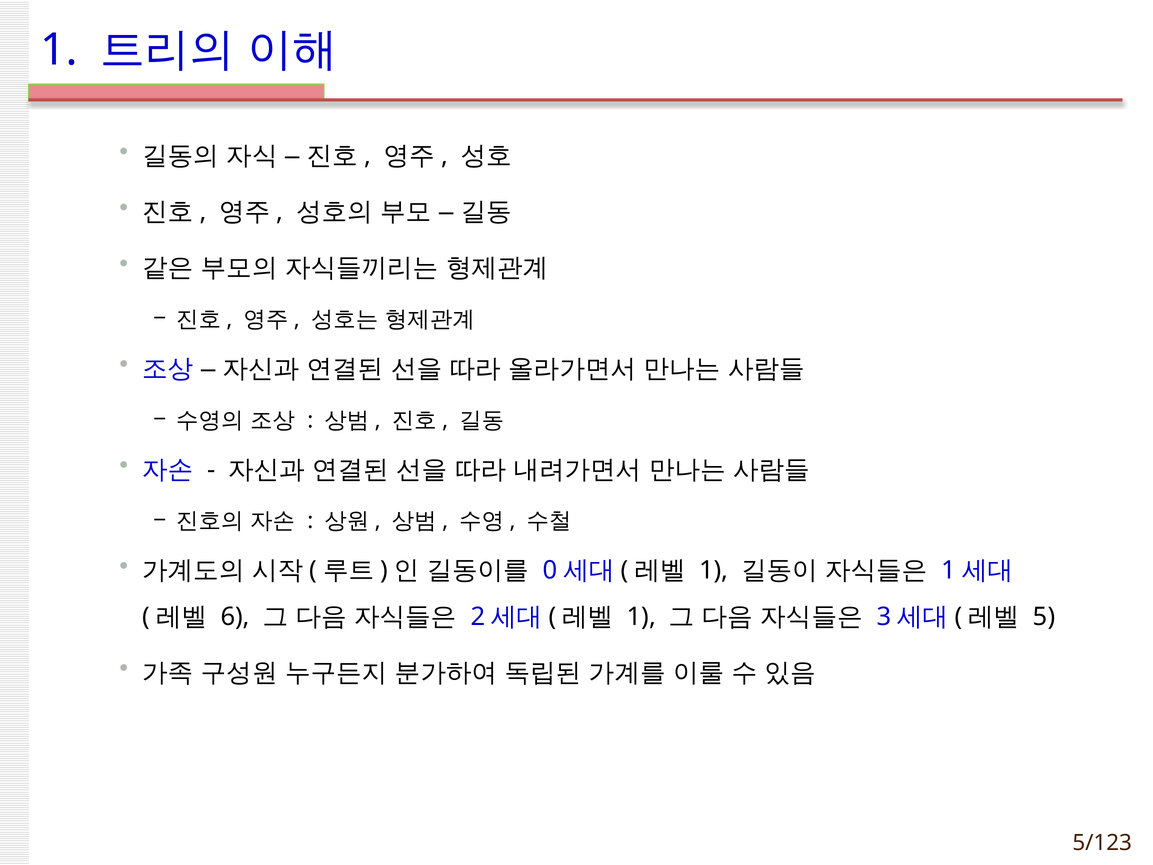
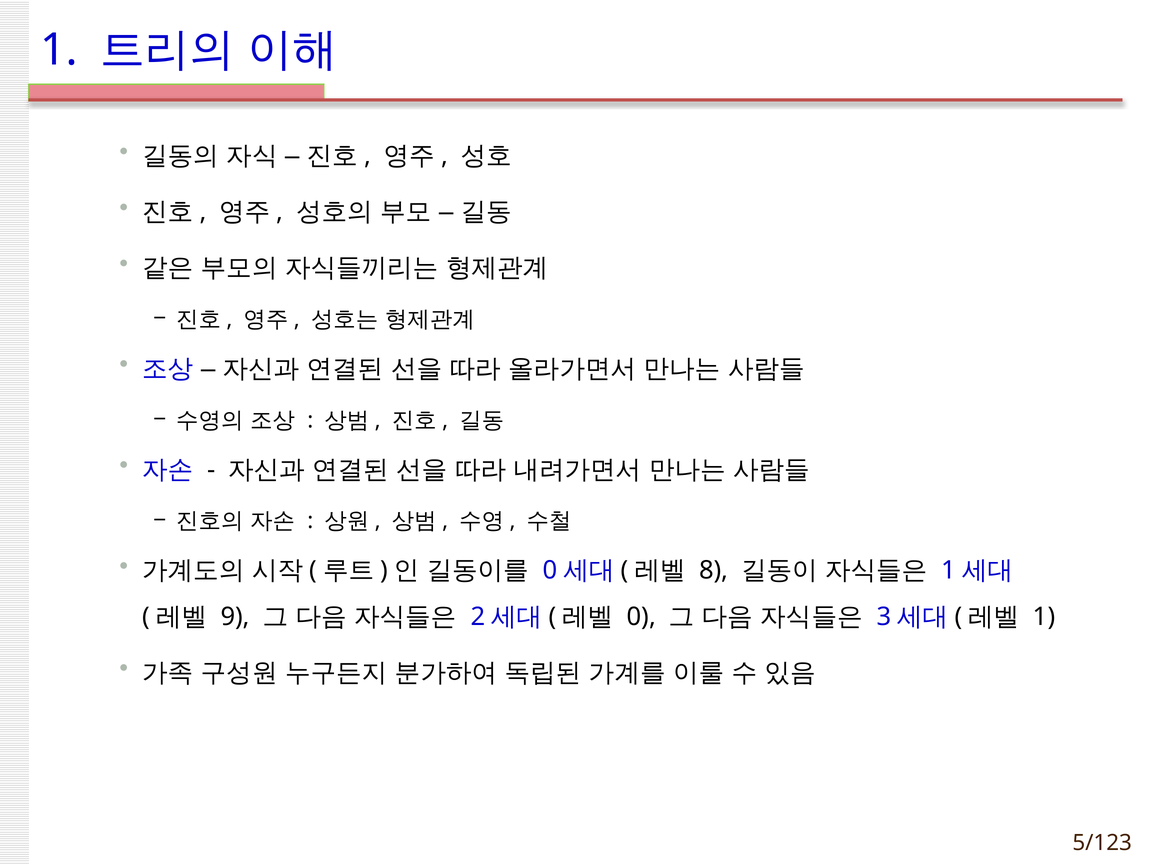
1: 1 -> 8 (714, 570)
6: 6 -> 9 (235, 616)
1: 1 -> 0 (641, 616)
5: 5 -> 1 (1044, 616)
